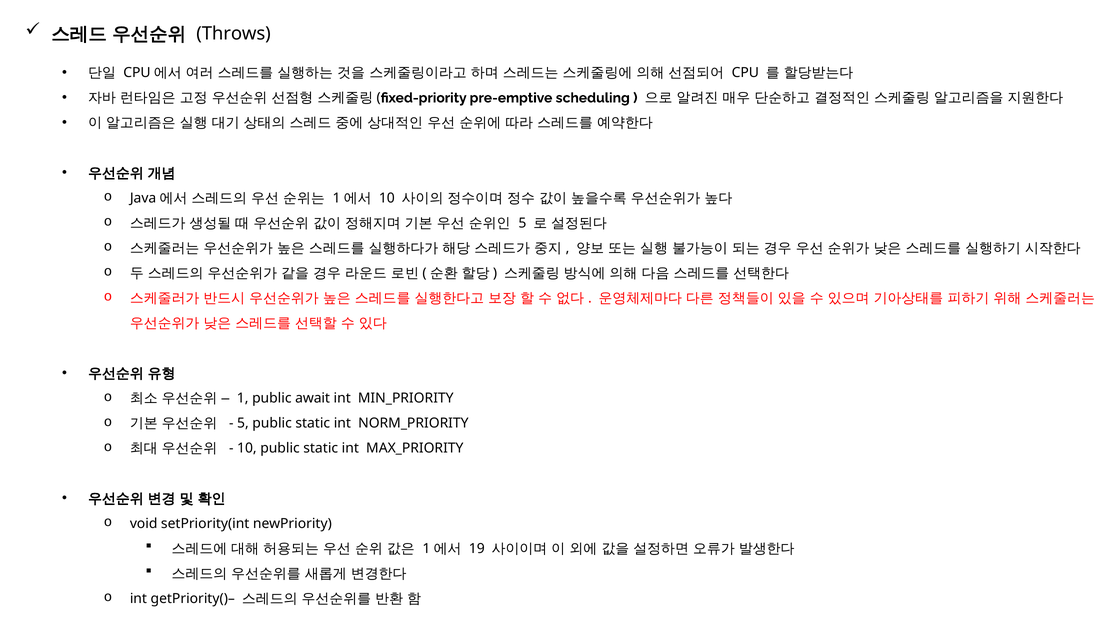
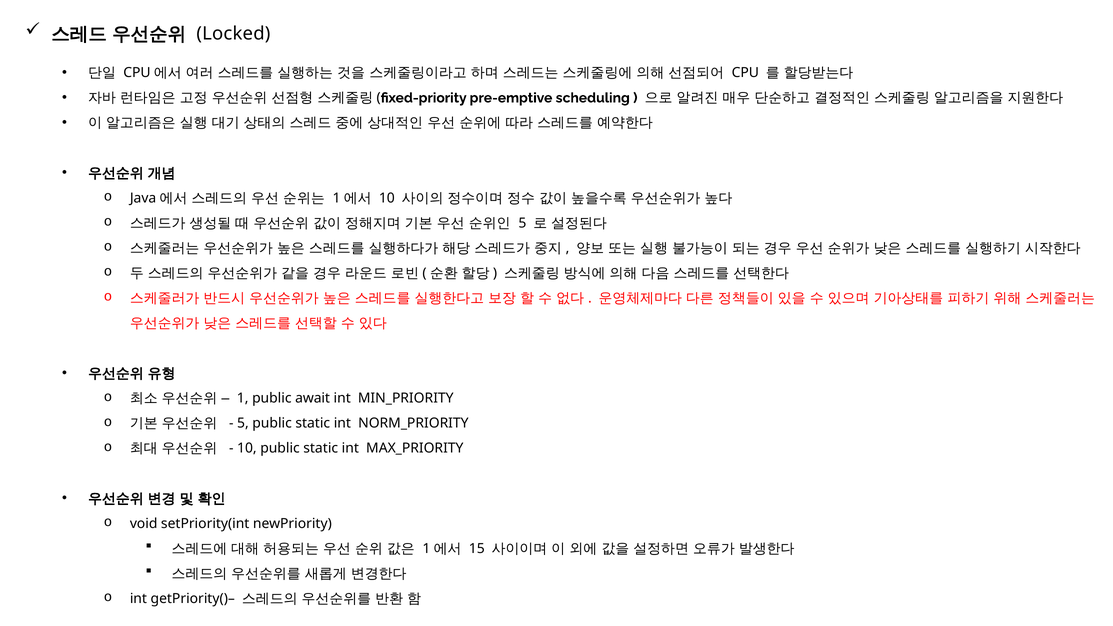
Throws: Throws -> Locked (233, 34)
19: 19 -> 15 (477, 549)
